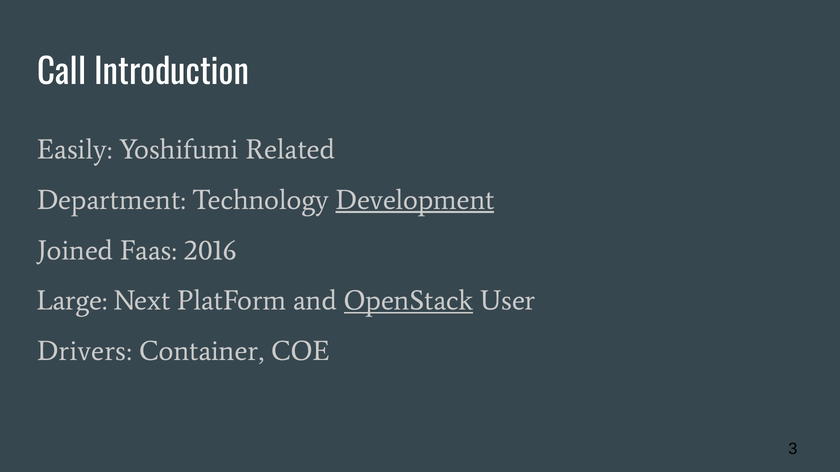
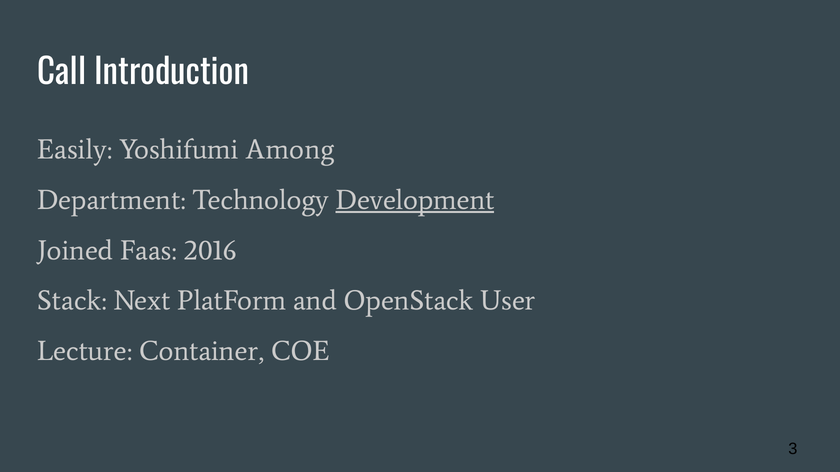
Related: Related -> Among (290, 150)
Large: Large -> Stack (72, 301)
OpenStack underline: present -> none (408, 301)
Drivers: Drivers -> Lecture (85, 351)
